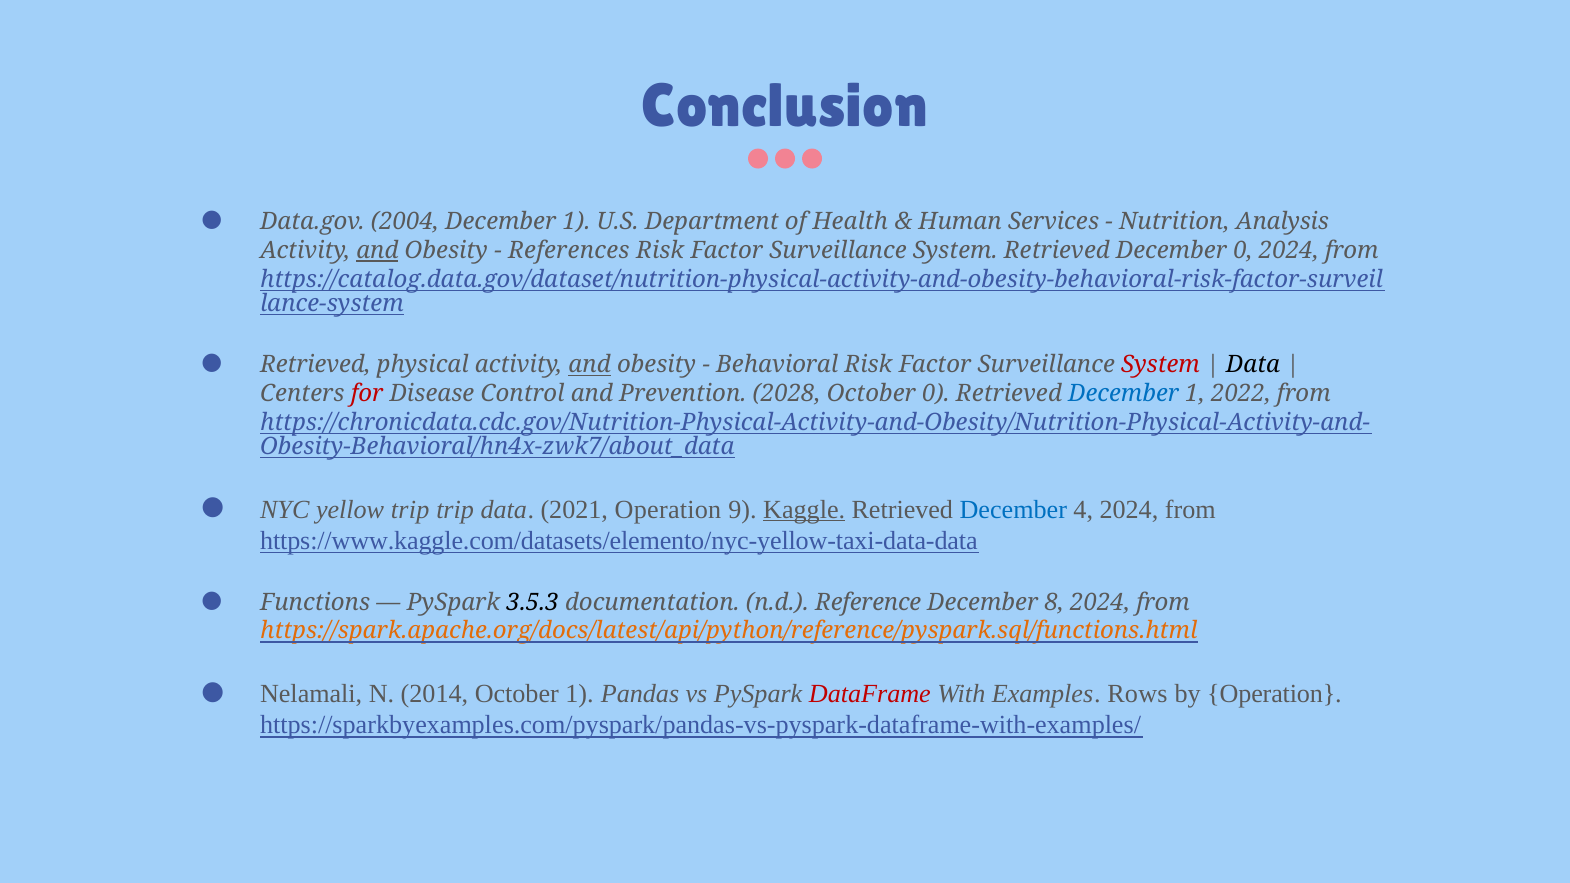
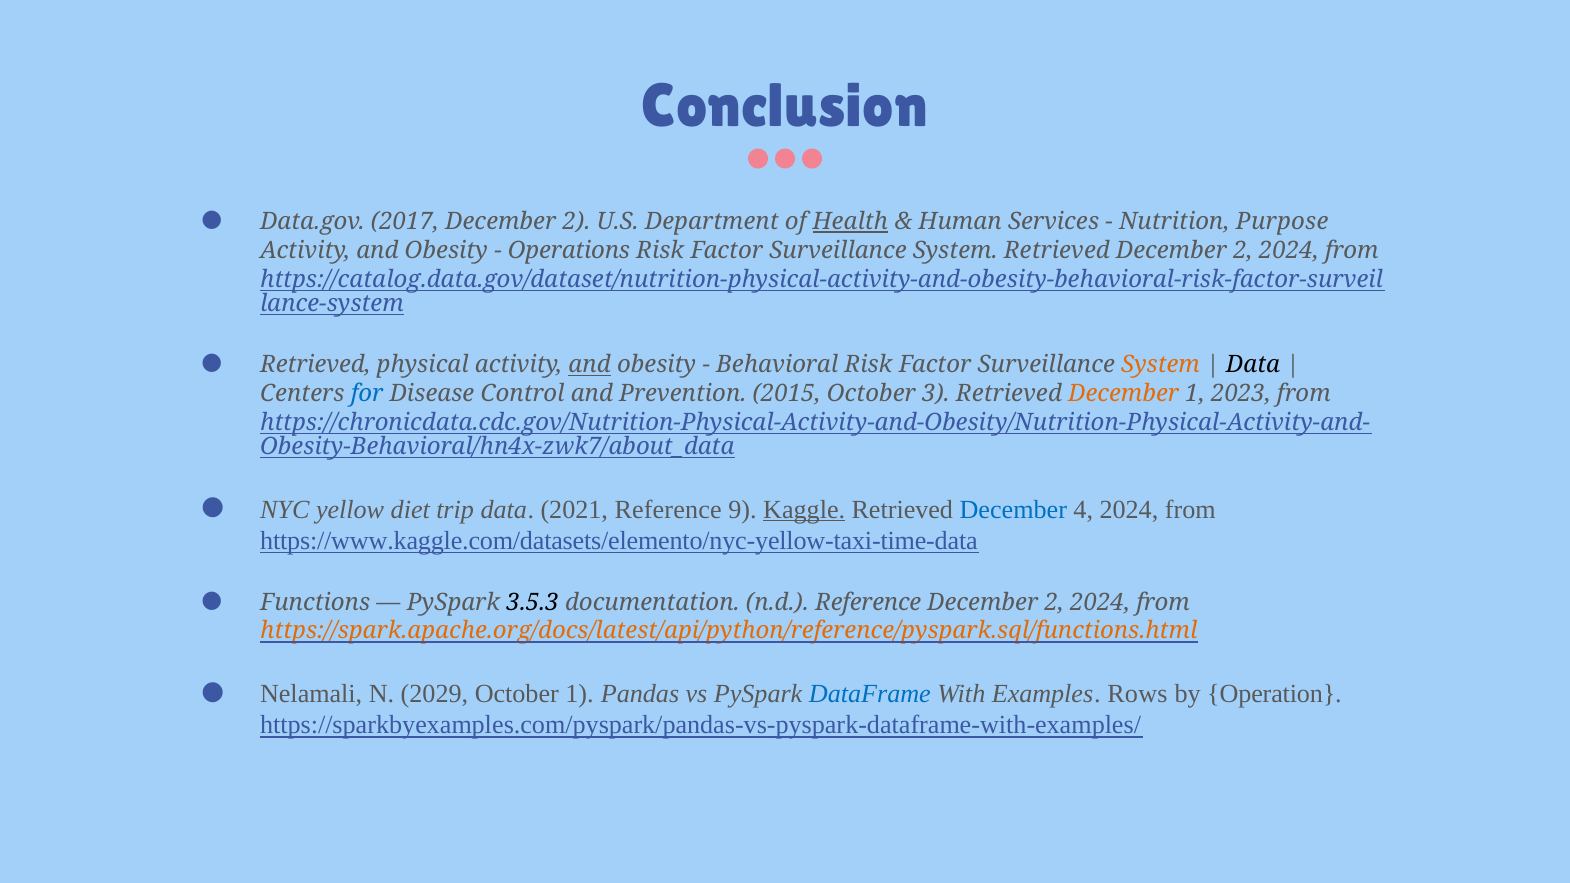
2004: 2004 -> 2017 (405, 222)
1: 1 -> 2 (576, 222)
Health underline: none -> present (850, 222)
Analysis: Analysis -> Purpose (1282, 222)
and underline: present -> none (377, 251)
References: References -> Operations (569, 251)
Retrieved December 0: 0 -> 2 (1243, 251)
System colour: red -> orange (1160, 365)
for colour: red -> blue (367, 394)
2028: 2028 -> 2015 (787, 394)
October 0: 0 -> 3 (936, 394)
December colour: blue -> orange (1124, 394)
2022: 2022 -> 2023 (1241, 394)
yellow trip: trip -> diet (410, 510)
2021 Operation: Operation -> Reference (668, 510)
https://www.kaggle.com/datasets/elemento/nyc-yellow-taxi-data-data: https://www.kaggle.com/datasets/elemento/nyc-yellow-taxi-data-data -> https://www.kaggle.com/datasets/elemento/nyc-yellow-taxi-time-data (619, 541)
8: 8 -> 2 (1054, 602)
2014: 2014 -> 2029 (434, 694)
DataFrame colour: red -> blue (870, 694)
